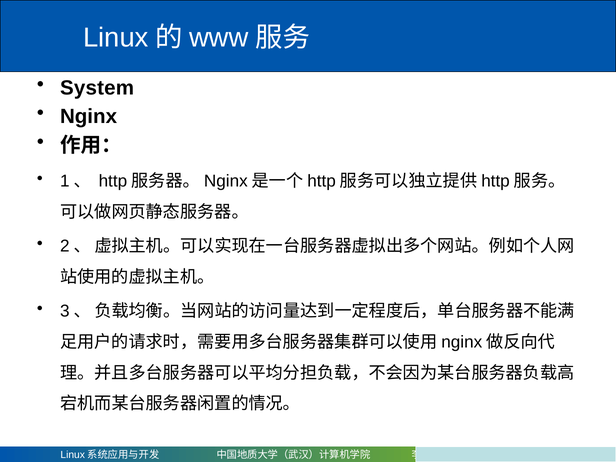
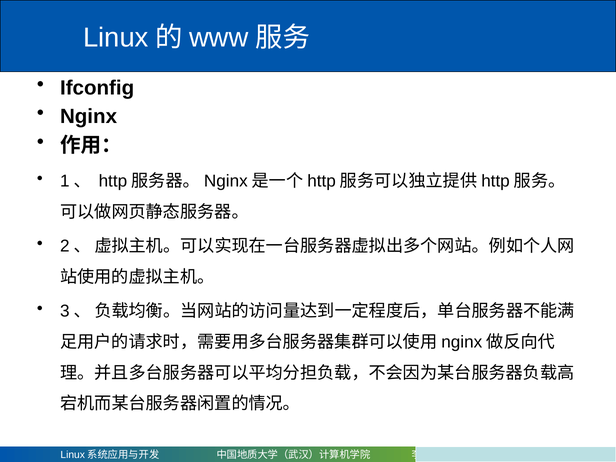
System: System -> Ifconfig (97, 88)
